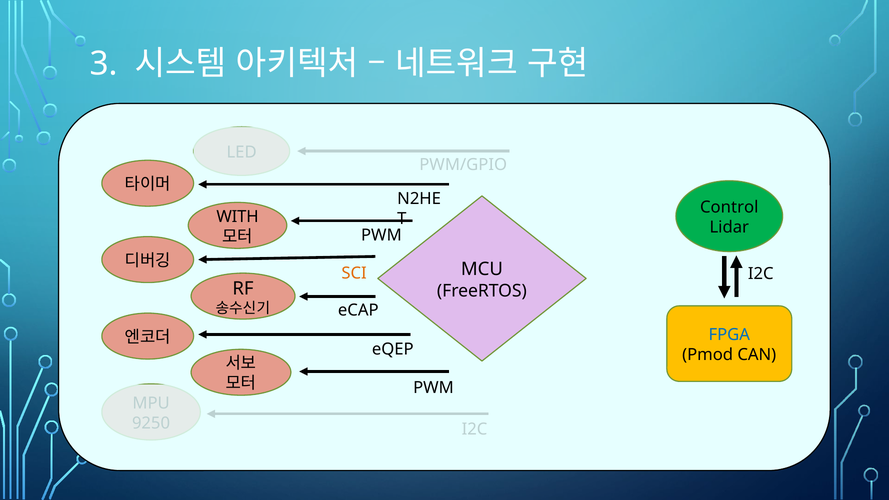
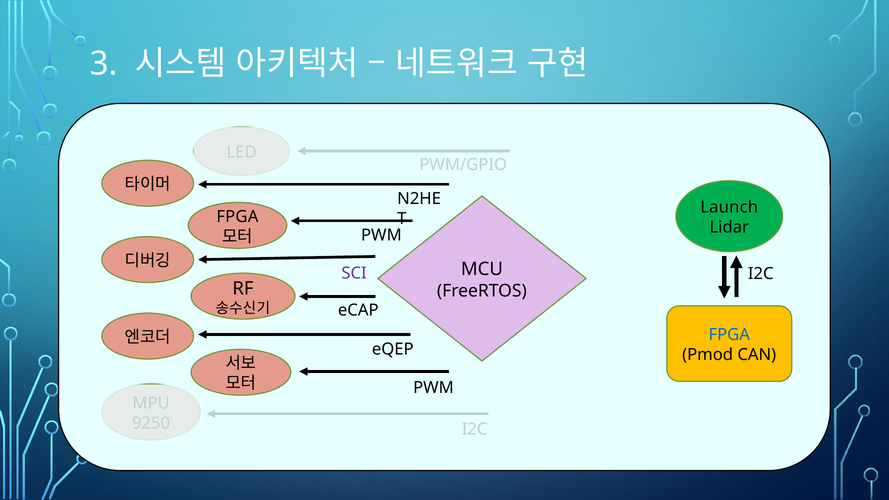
Control: Control -> Launch (729, 207)
WITH: WITH -> FPGA (237, 217)
SCI colour: orange -> purple (354, 273)
